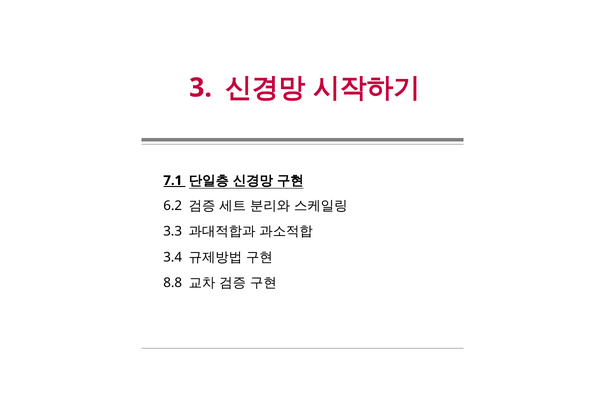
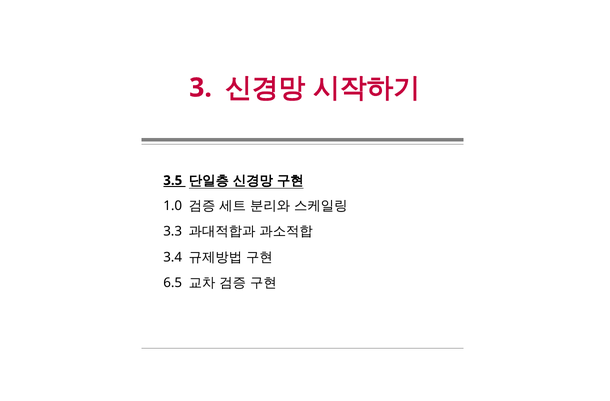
7.1: 7.1 -> 3.5 (173, 180)
6.2: 6.2 -> 1.0 (173, 206)
8.8: 8.8 -> 6.5 (173, 282)
